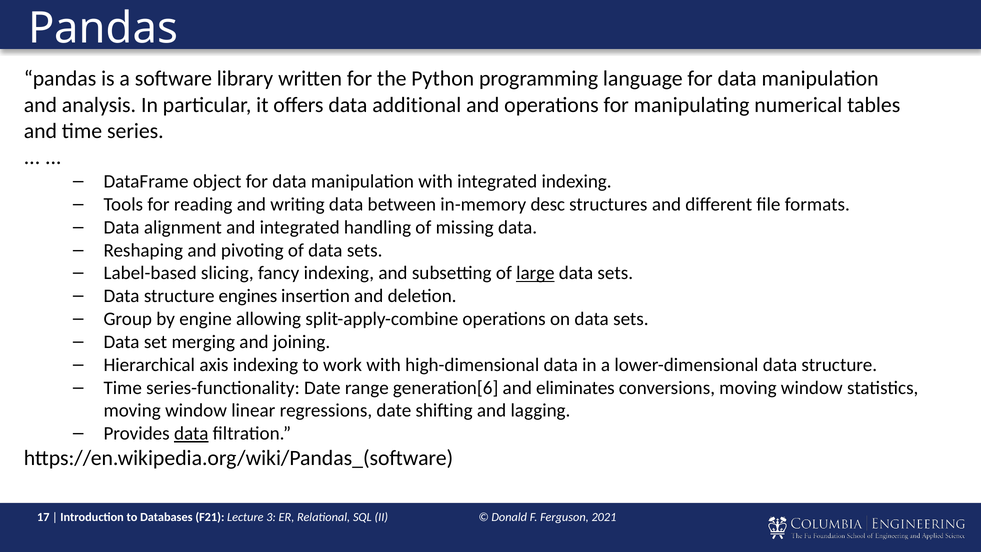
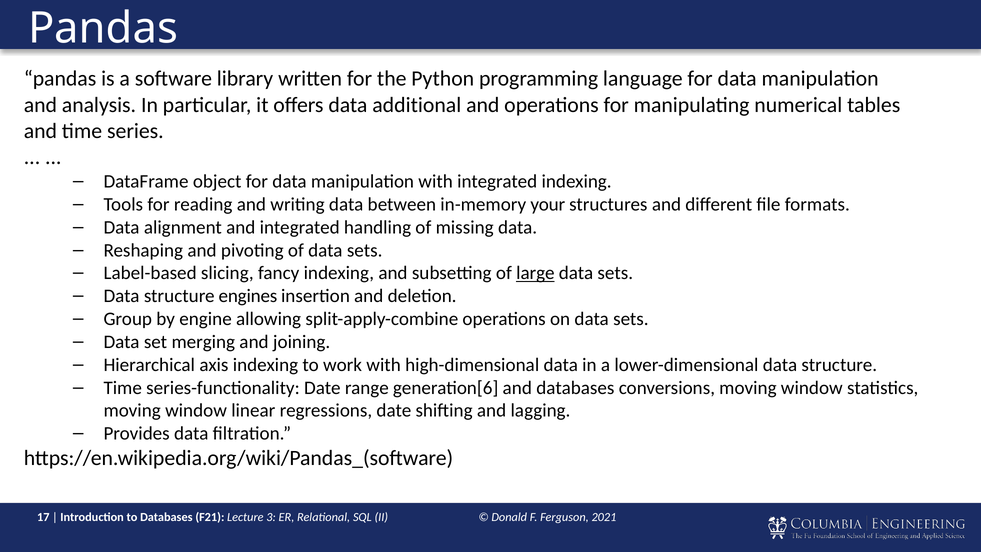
desc: desc -> your (548, 204)
and eliminates: eliminates -> databases (575, 388)
data underline: present -> none (191, 433)
